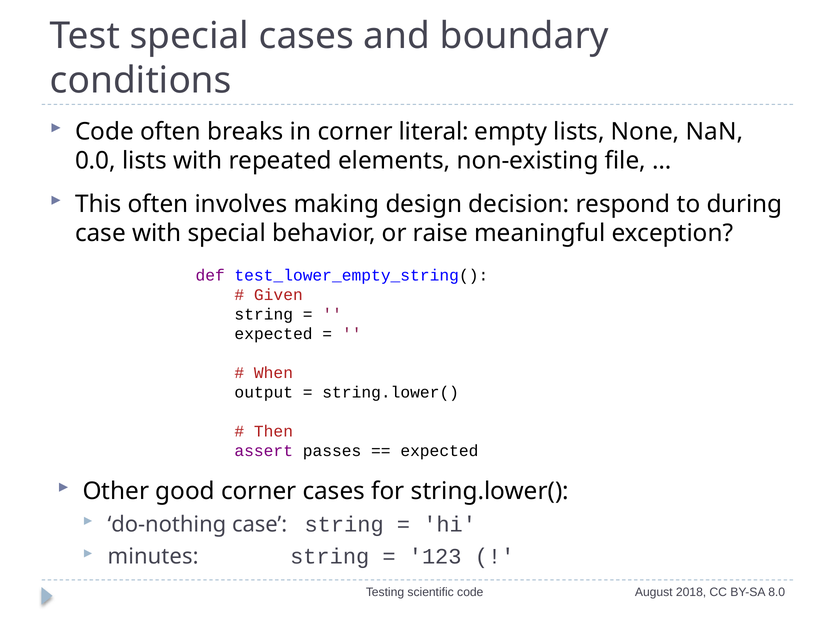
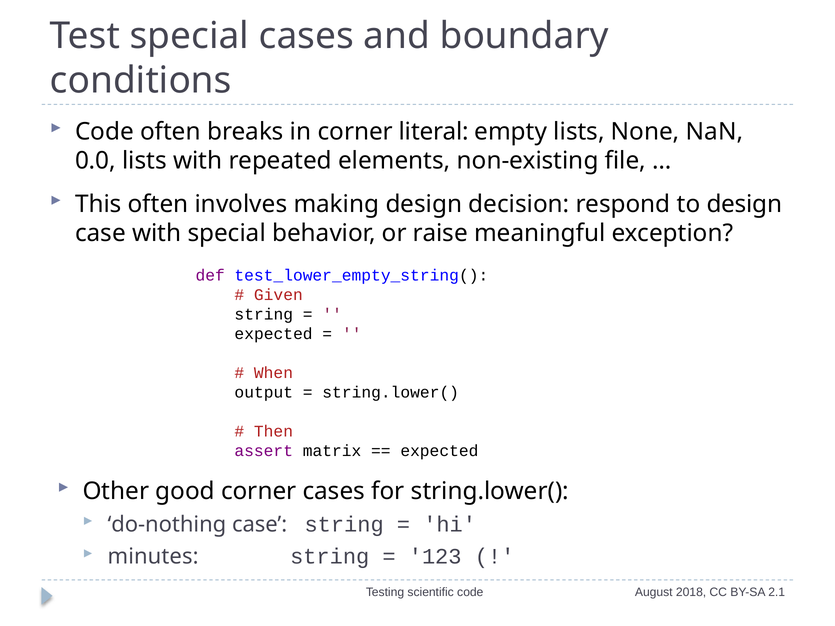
to during: during -> design (744, 204)
passes: passes -> matrix (332, 451)
8.0: 8.0 -> 2.1 (777, 593)
